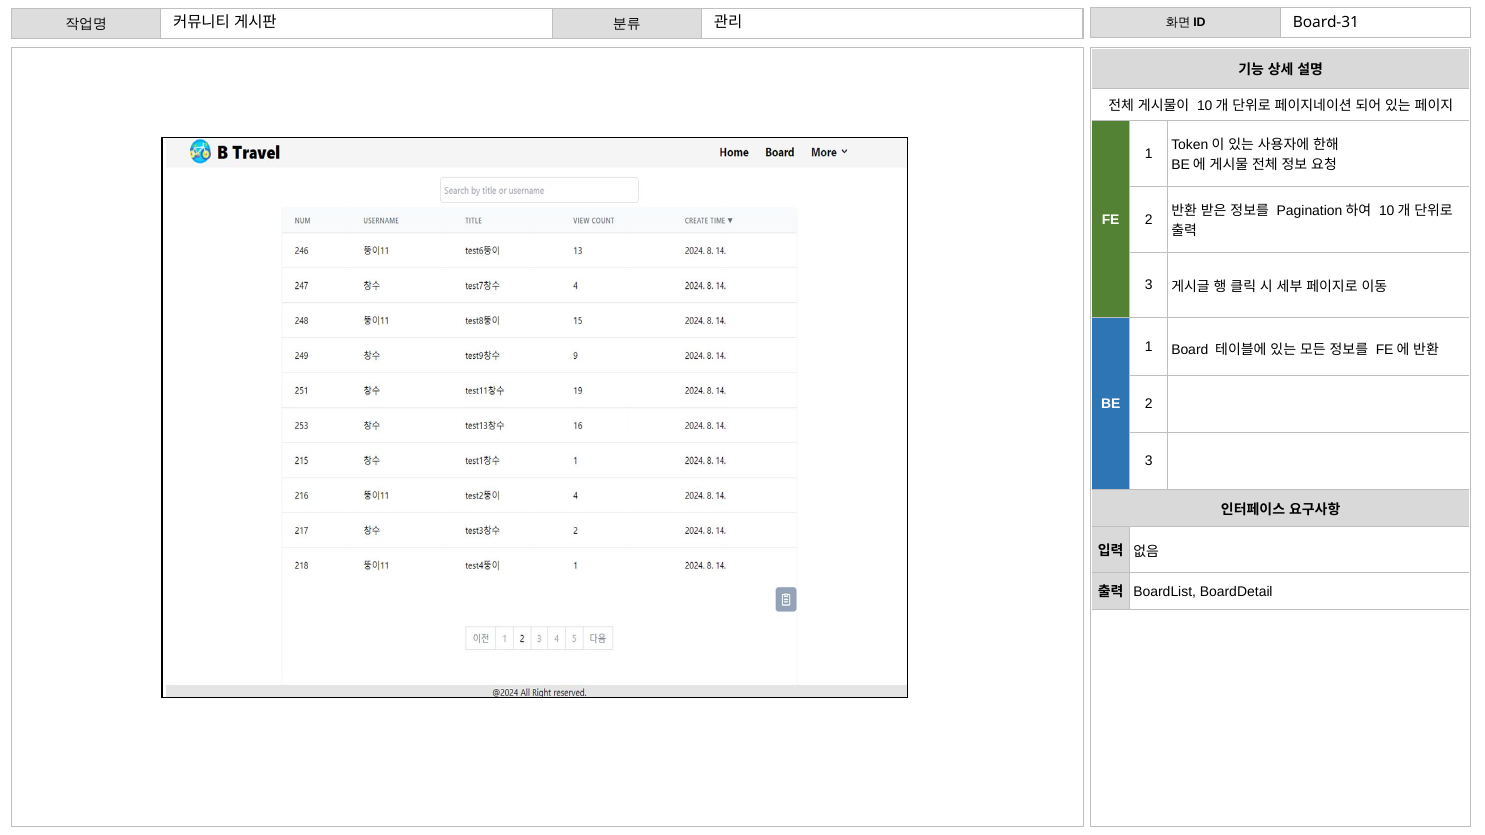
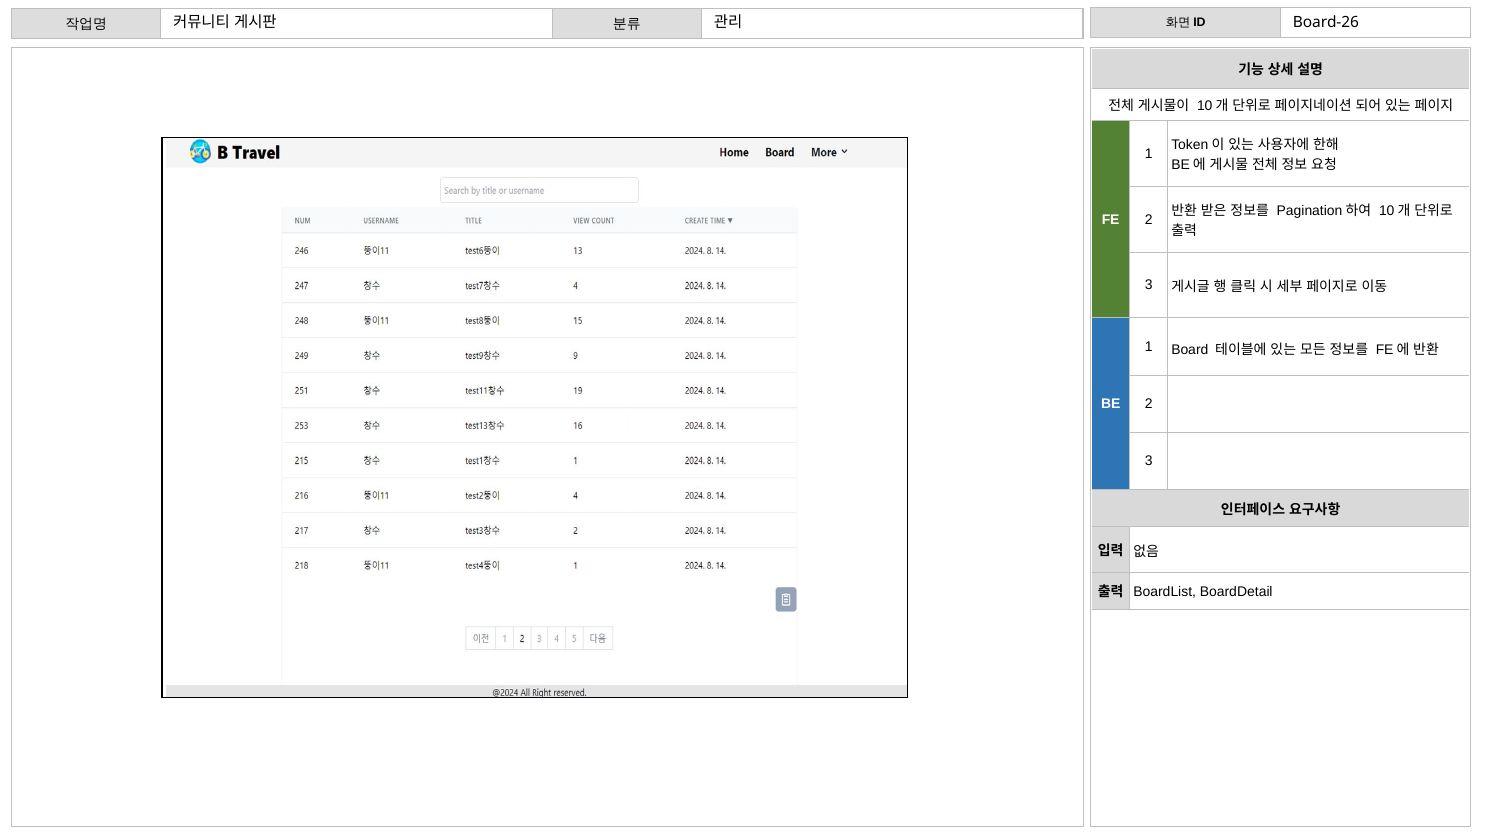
Board-31: Board-31 -> Board-26 (1326, 22)
